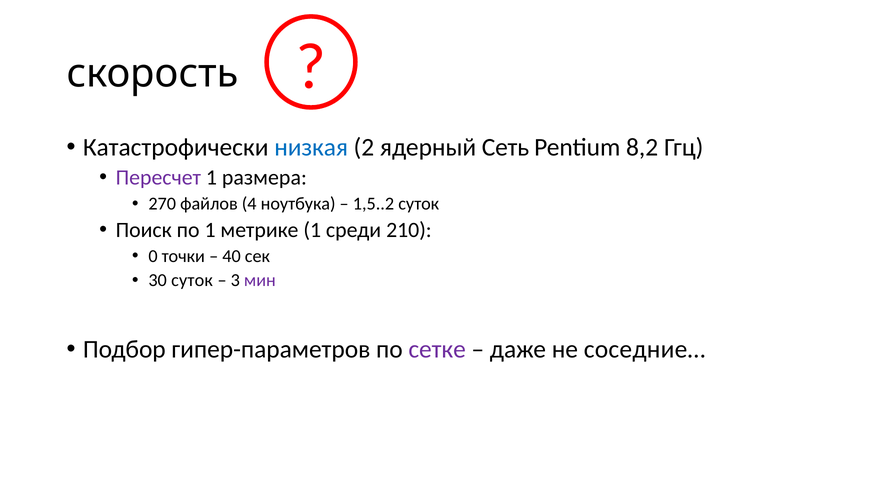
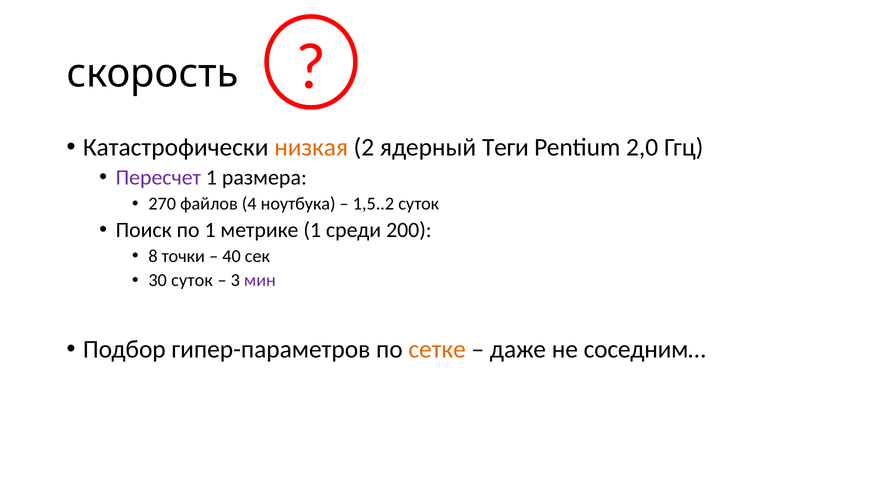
низкая colour: blue -> orange (311, 148)
Сеть: Сеть -> Теги (505, 148)
8,2: 8,2 -> 2,0 (642, 148)
210: 210 -> 200 (409, 230)
0: 0 -> 8 (153, 256)
сетке colour: purple -> orange (437, 349)
соседние…: соседние… -> соседним… (645, 349)
